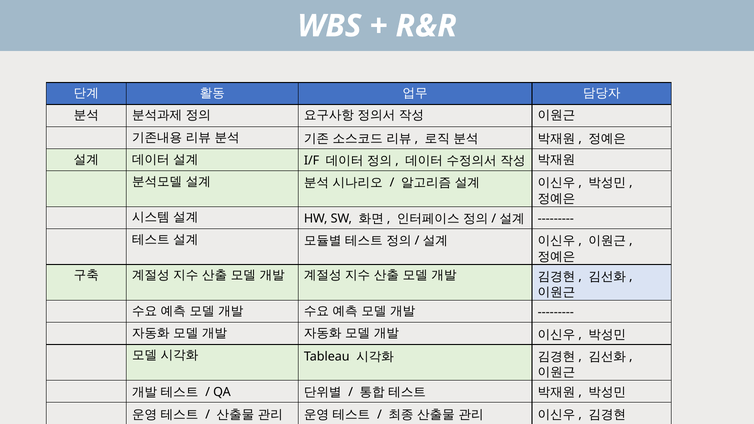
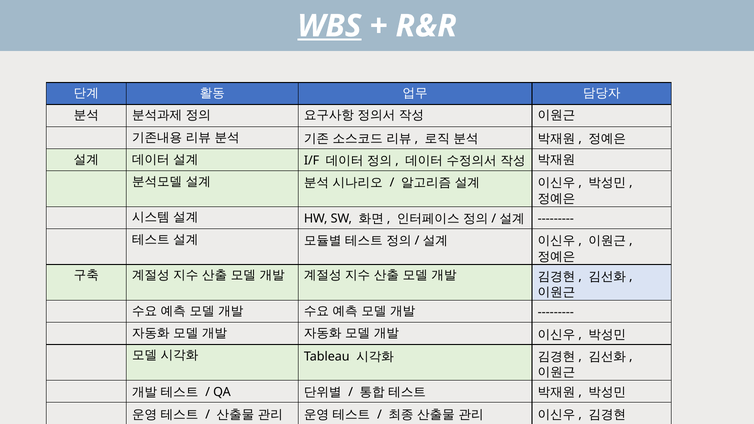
WBS underline: none -> present (329, 26)
